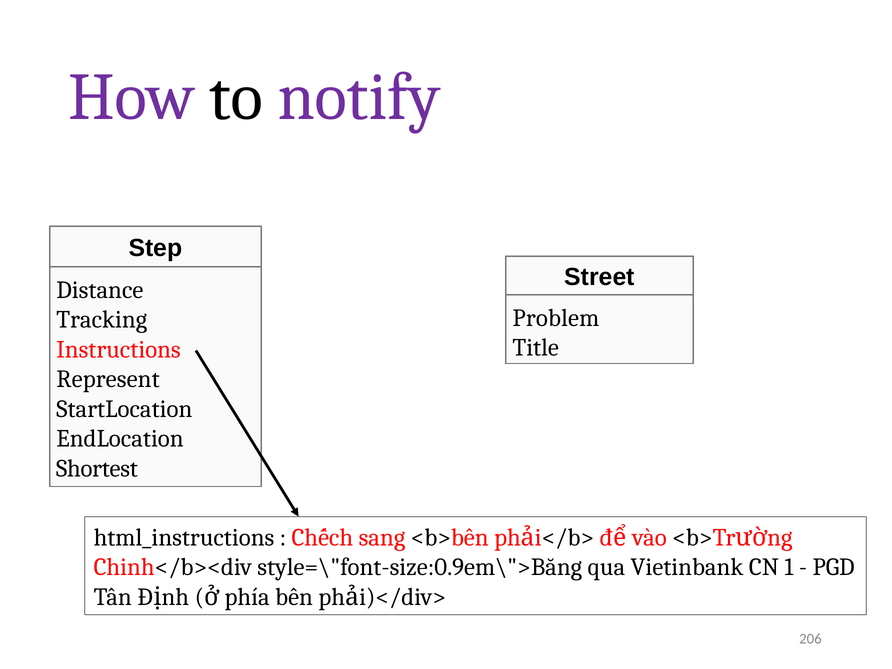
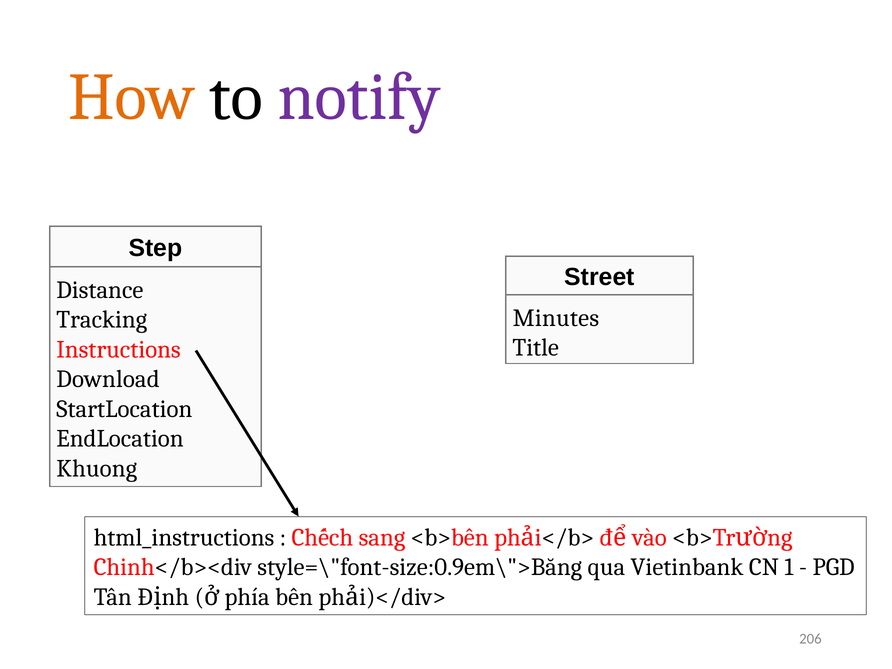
How colour: purple -> orange (132, 97)
Problem: Problem -> Minutes (556, 318)
Represent: Represent -> Download (108, 379)
Shortest: Shortest -> Khuong (97, 468)
